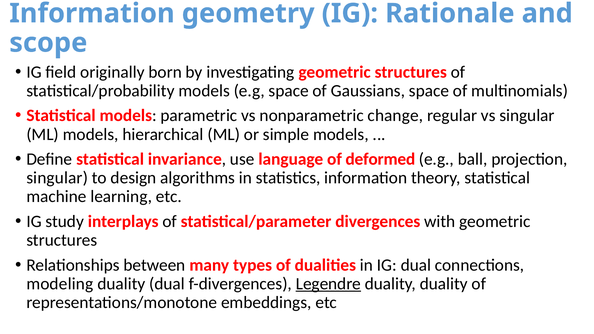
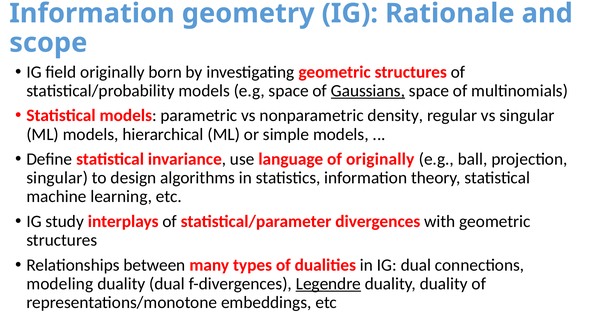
Gaussians underline: none -> present (368, 91)
change: change -> density (395, 116)
of deformed: deformed -> originally (380, 159)
